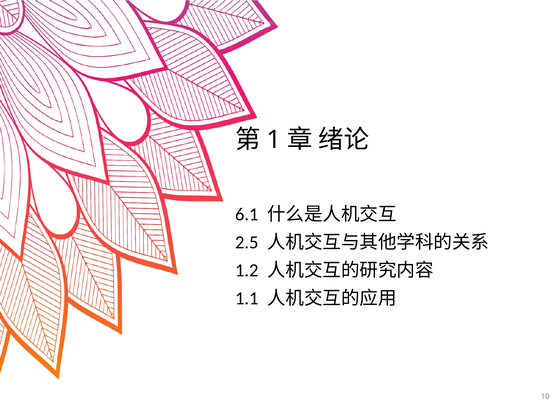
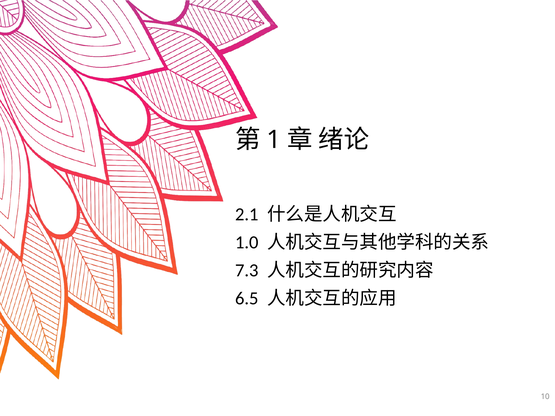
6.1: 6.1 -> 2.1 (247, 215)
2.5: 2.5 -> 1.0 (247, 243)
1.2: 1.2 -> 7.3 (247, 271)
1.1: 1.1 -> 6.5 (247, 299)
